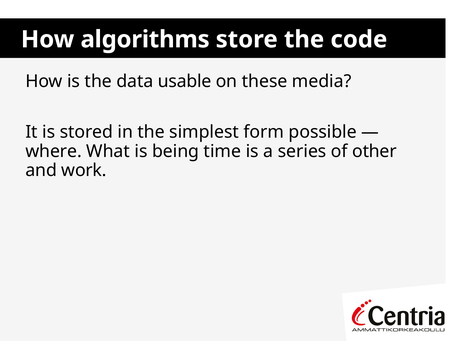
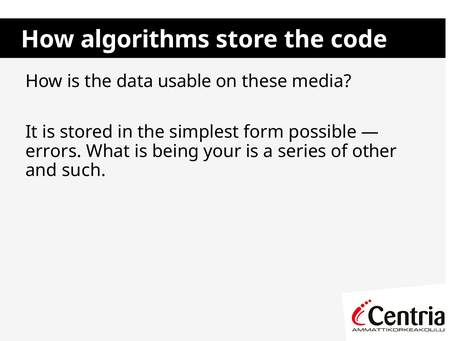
where: where -> errors (53, 151)
time: time -> your (222, 151)
work: work -> such (84, 170)
